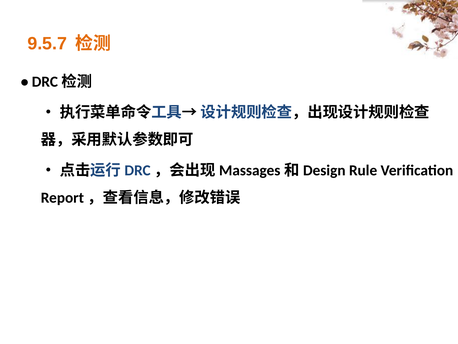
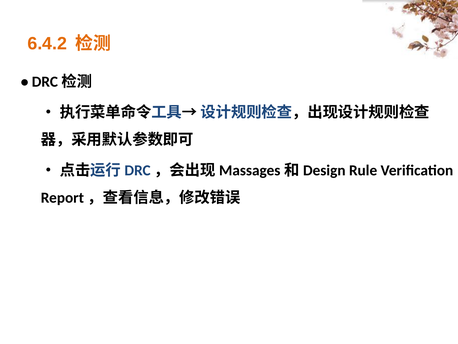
9.5.7: 9.5.7 -> 6.4.2 (47, 44)
